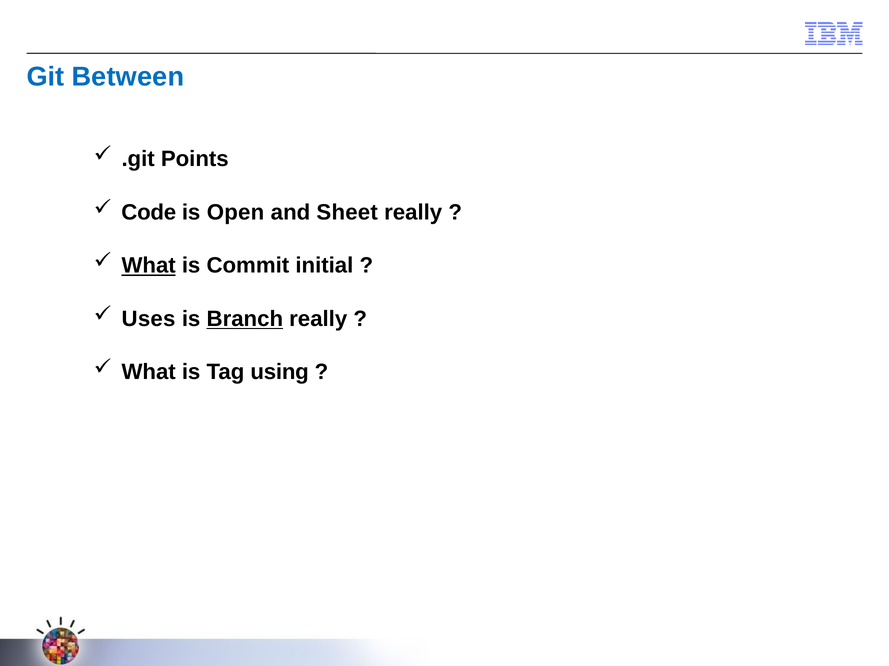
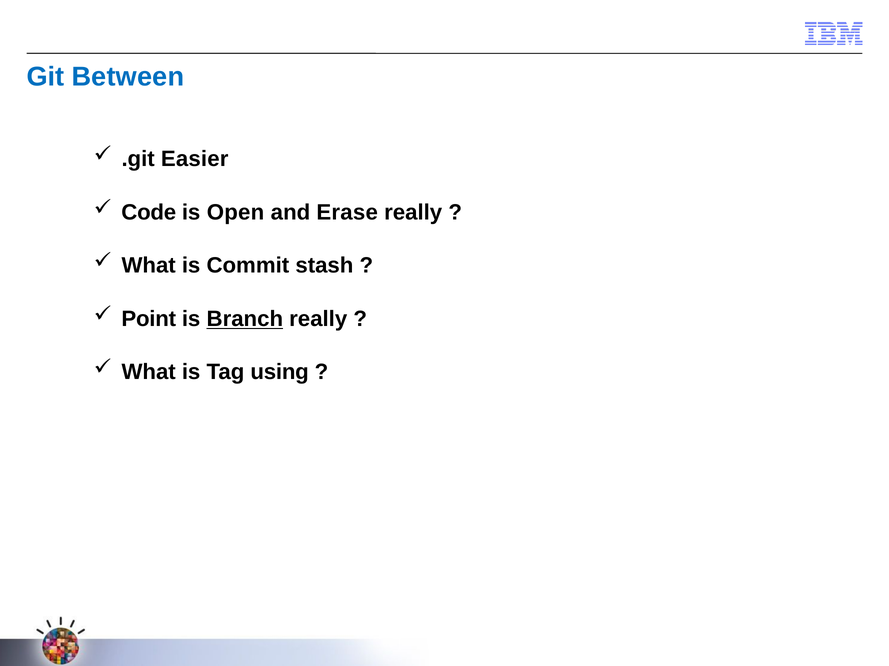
Points: Points -> Easier (195, 159)
Sheet: Sheet -> Erase (347, 213)
What underline: present -> none (149, 266)
initial: initial -> stash (324, 266)
Uses: Uses -> Point (149, 319)
